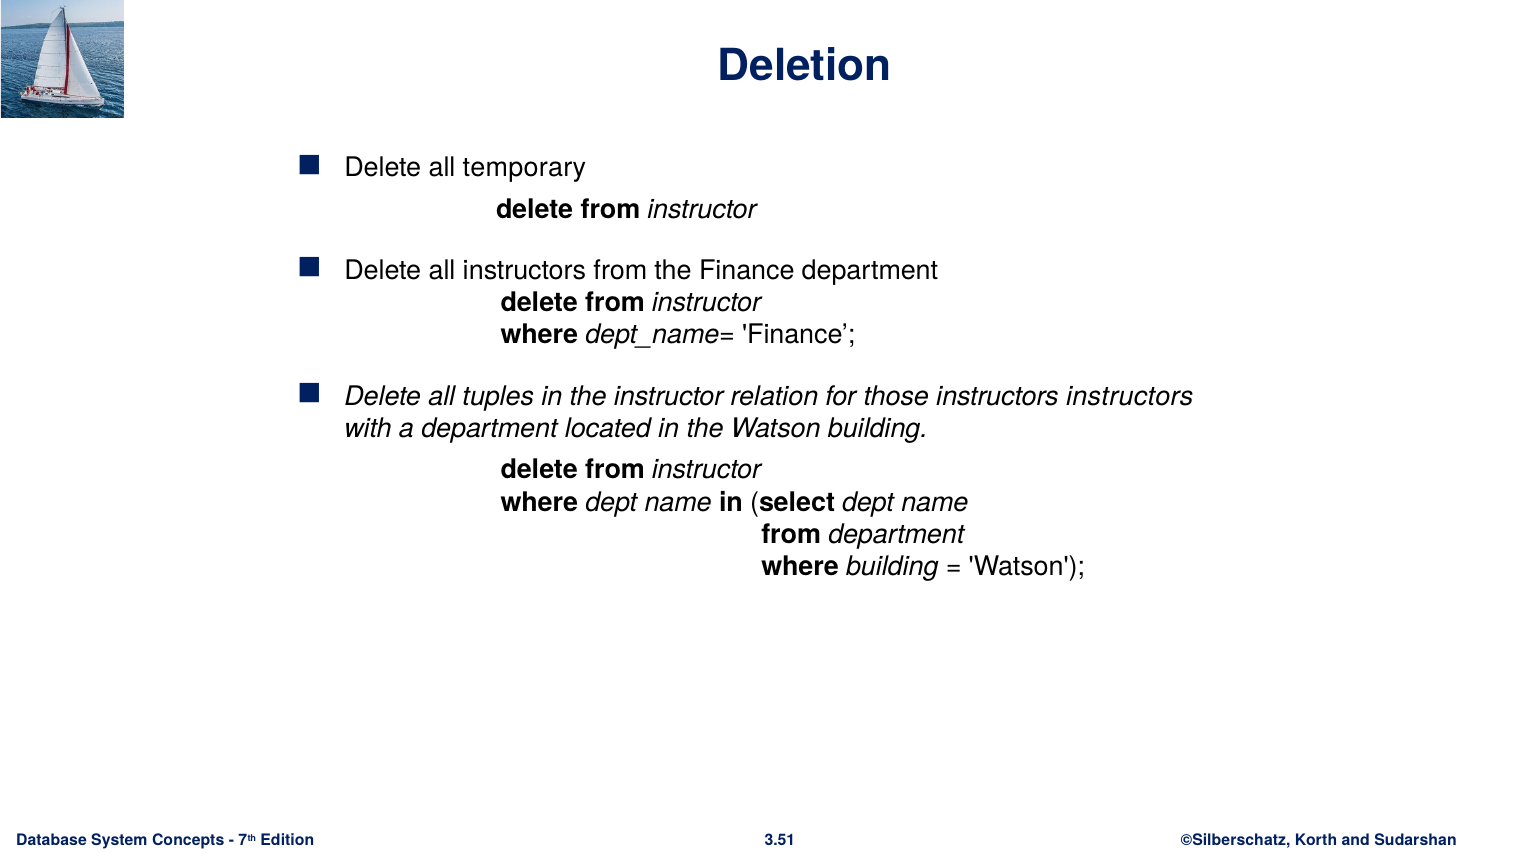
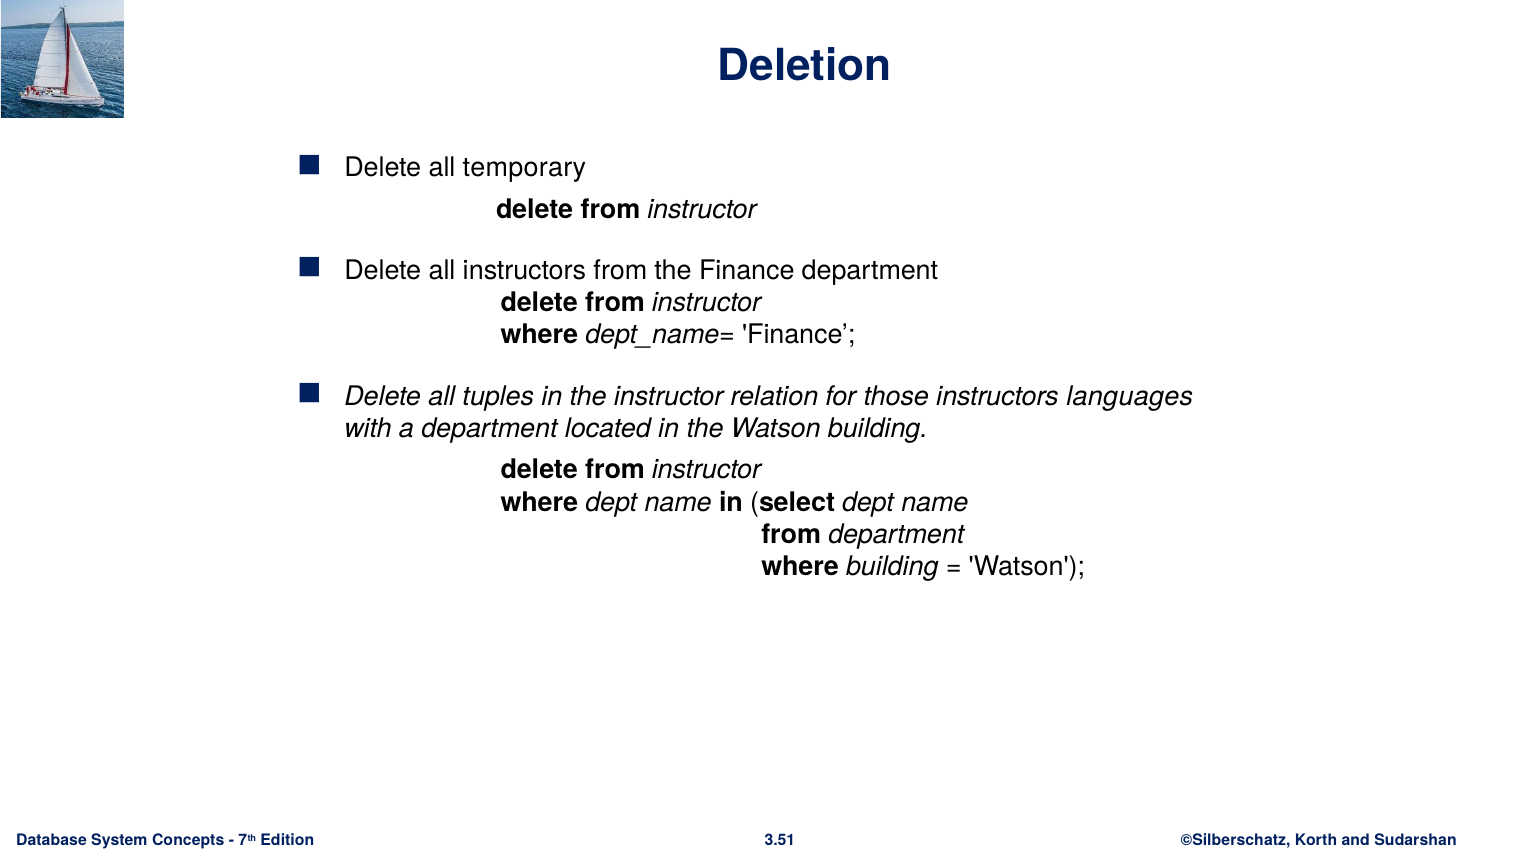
instructors instructors: instructors -> languages (1130, 396)
